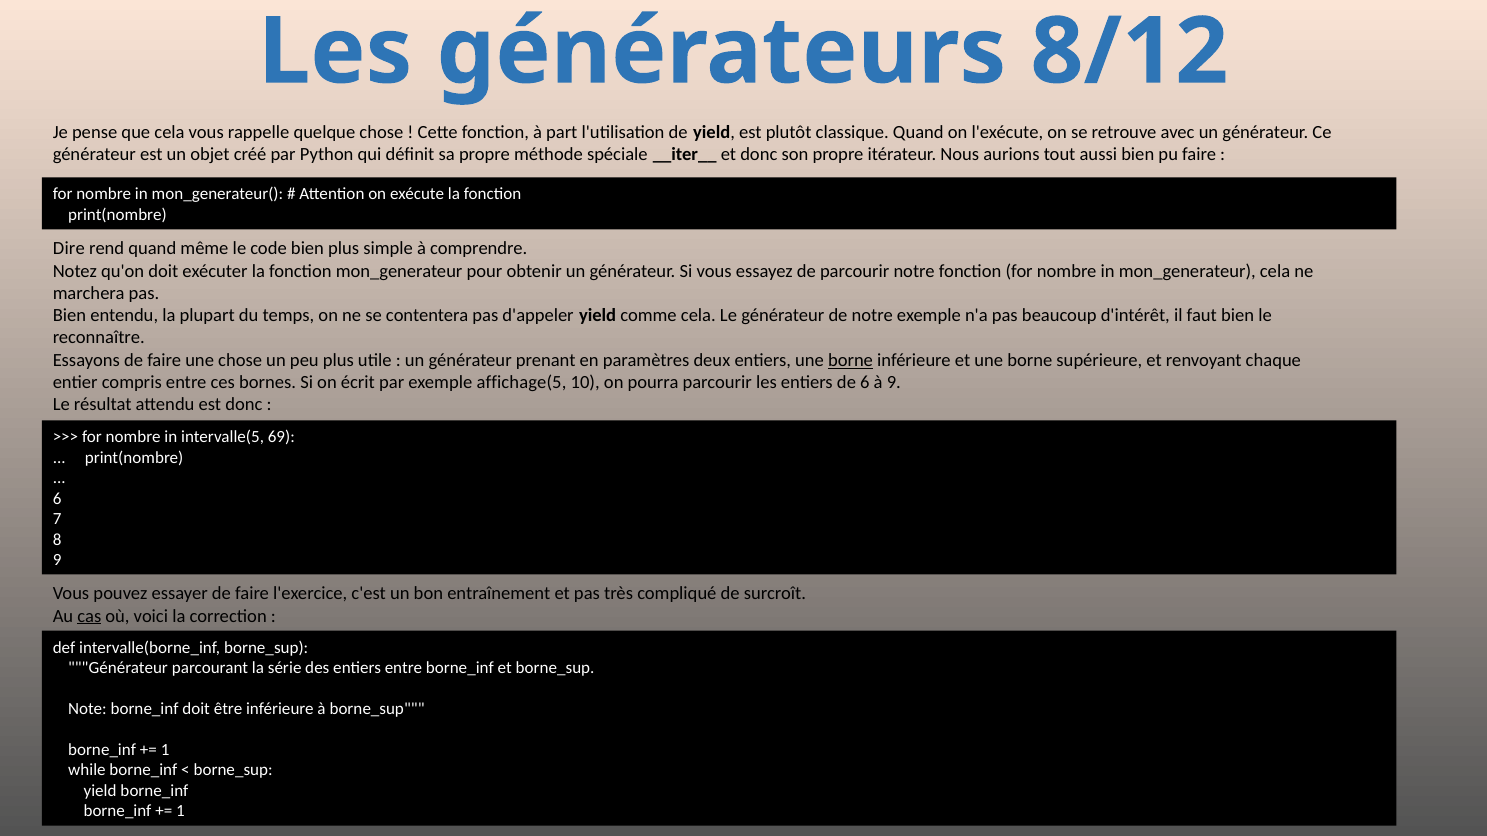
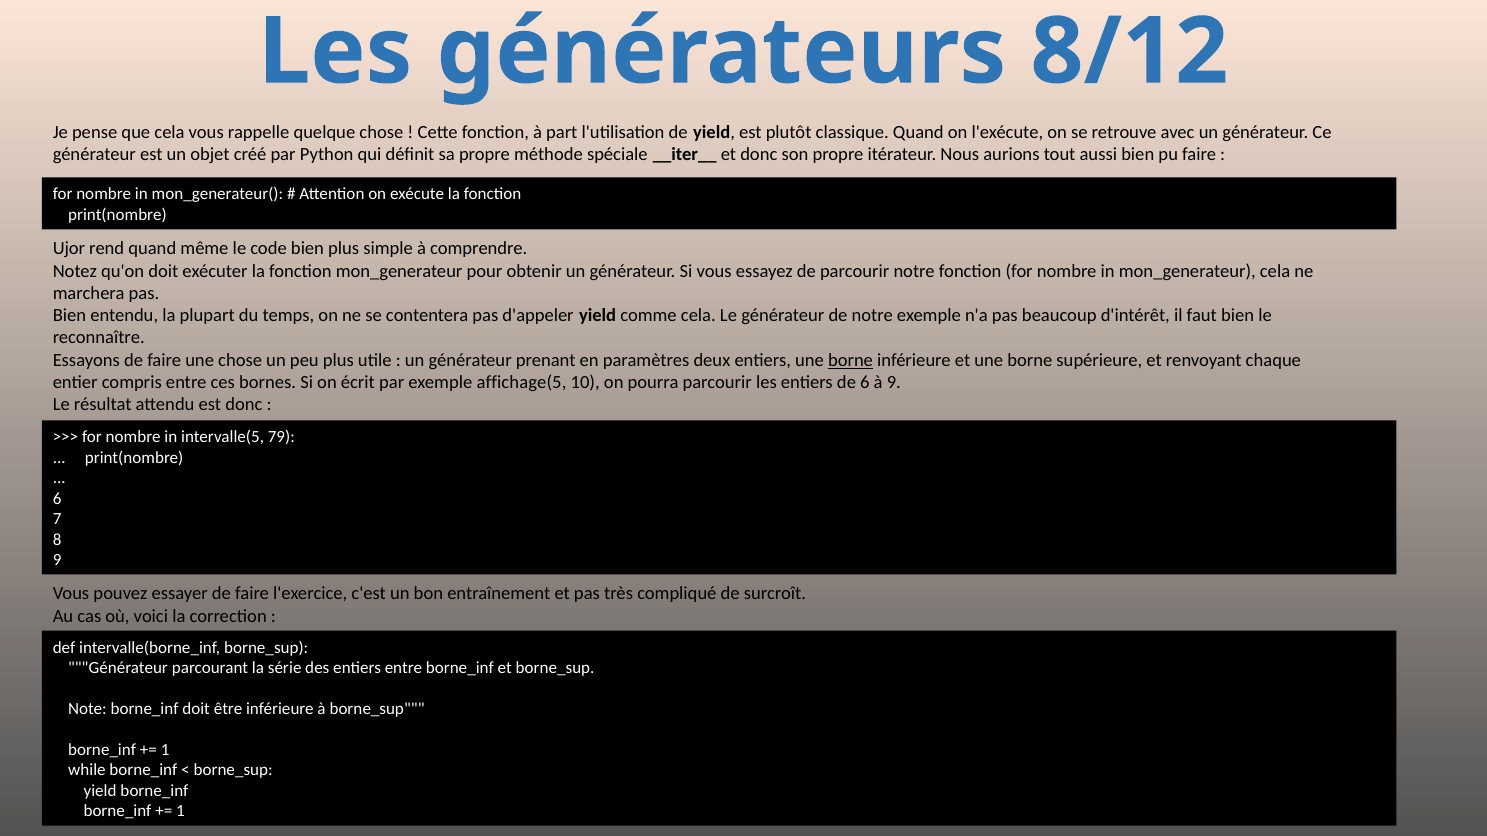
Dire: Dire -> Ujor (69, 249)
69: 69 -> 79 (281, 438)
cas underline: present -> none (89, 616)
